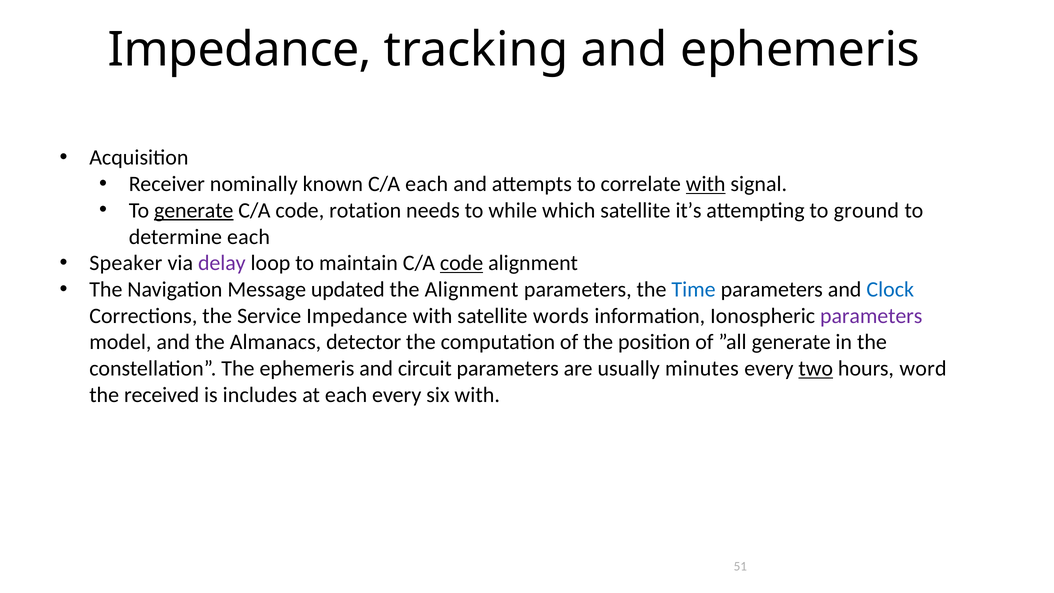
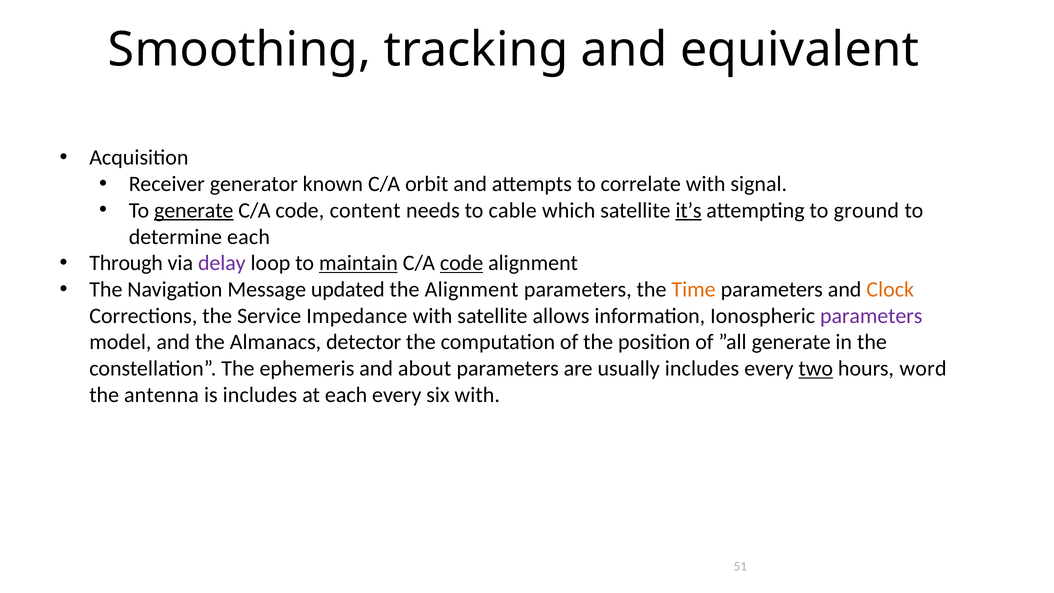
Impedance: Impedance -> Smoothing (240, 50)
and ephemeris: ephemeris -> equivalent (800, 50)
nominally: nominally -> generator (254, 184)
C/A each: each -> orbit (427, 184)
with underline: present -> none (706, 184)
rotation: rotation -> content (365, 210)
while: while -> cable (513, 210)
it’s underline: none -> present (689, 210)
Speaker: Speaker -> Through (126, 263)
maintain underline: none -> present (358, 263)
Time colour: blue -> orange (694, 289)
Clock colour: blue -> orange (890, 289)
words: words -> allows (561, 316)
circuit: circuit -> about (425, 369)
usually minutes: minutes -> includes (702, 369)
received: received -> antenna (161, 395)
